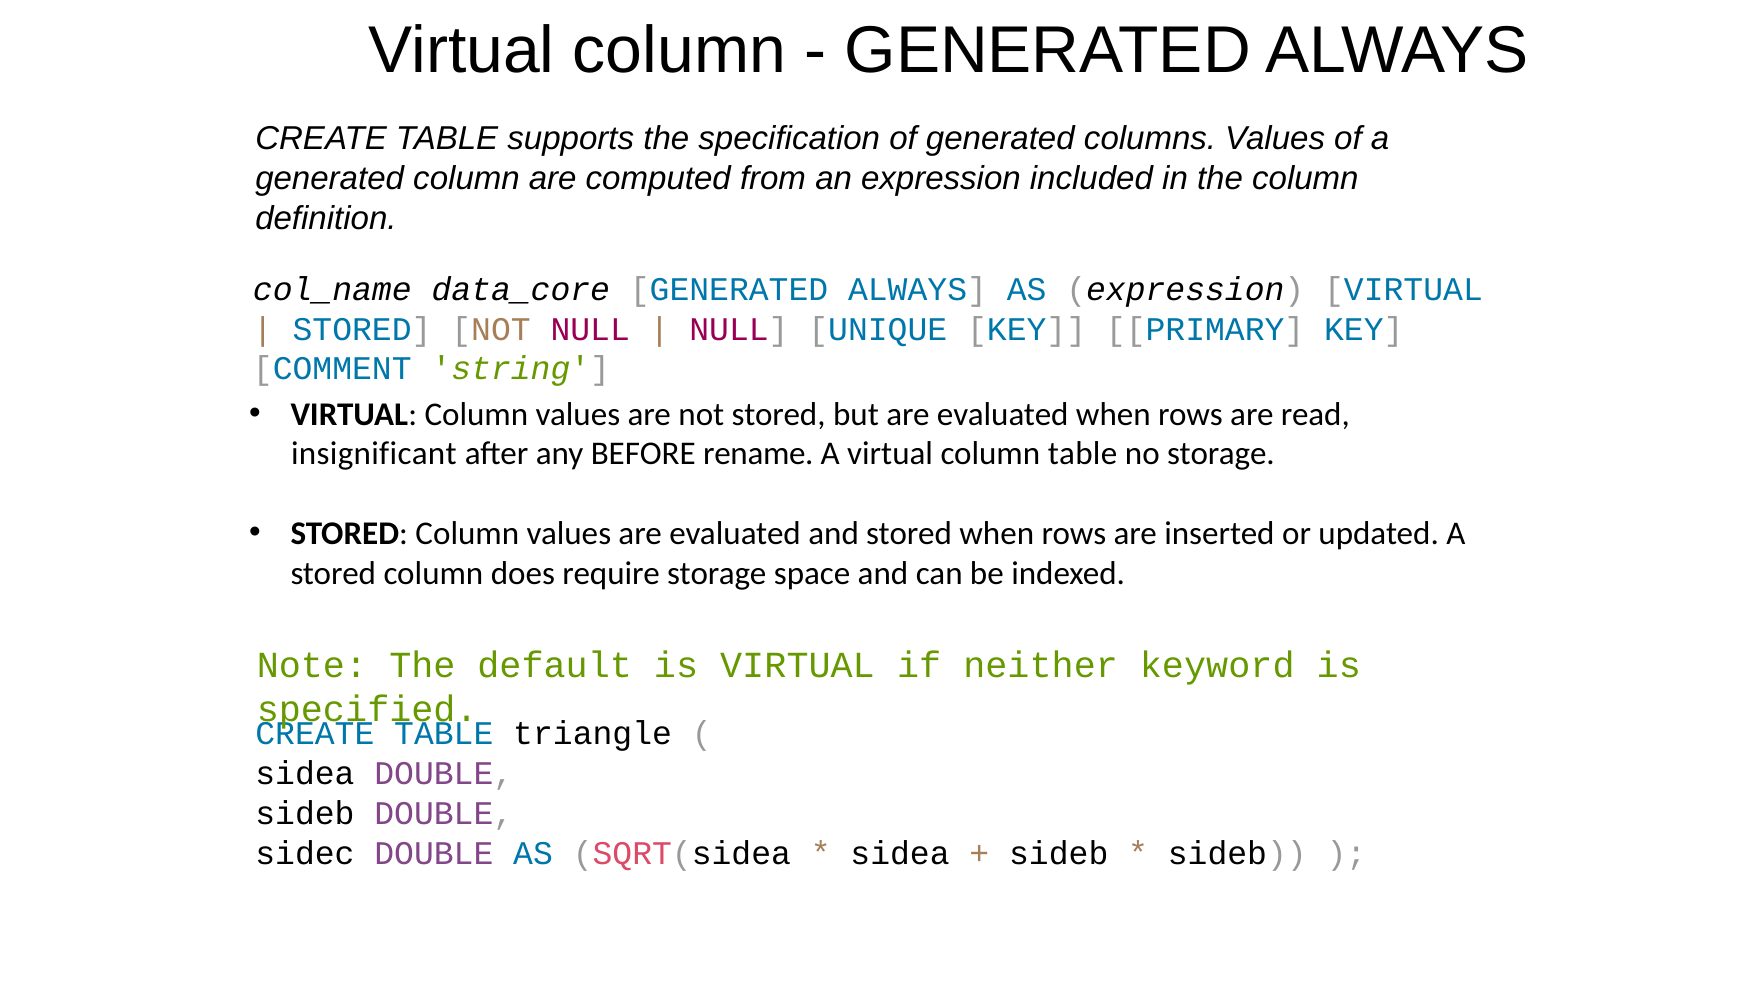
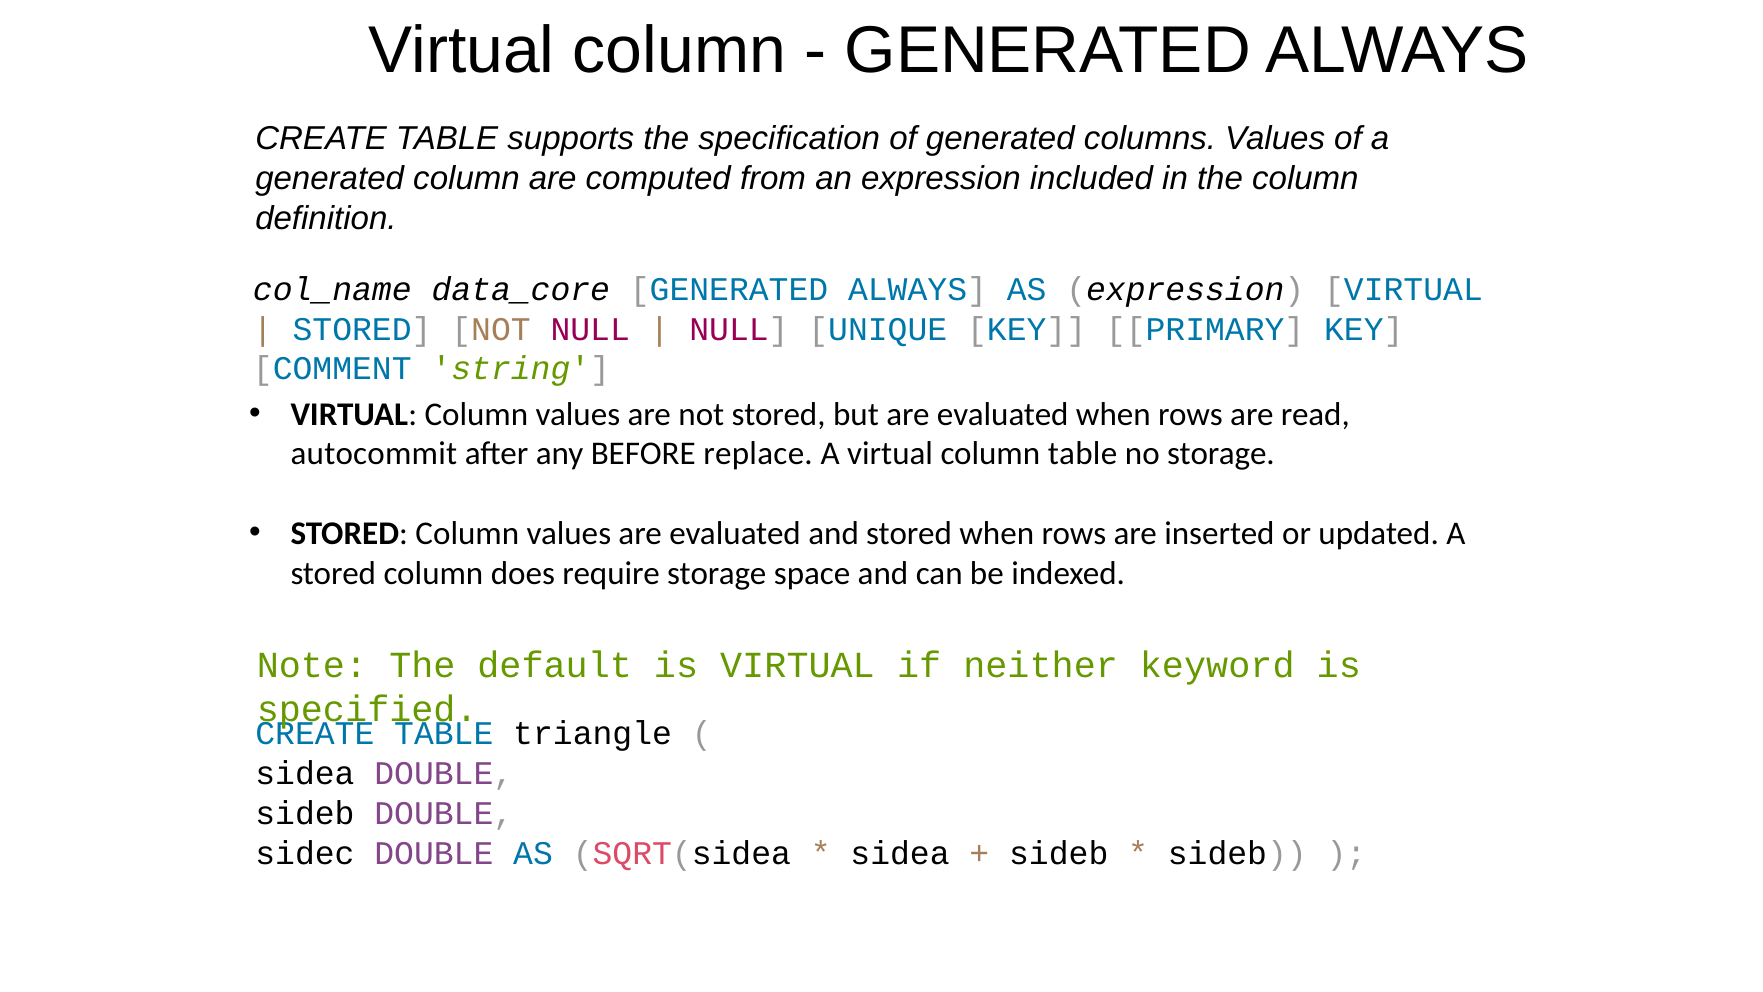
insignificant: insignificant -> autocommit (374, 454)
rename: rename -> replace (758, 454)
